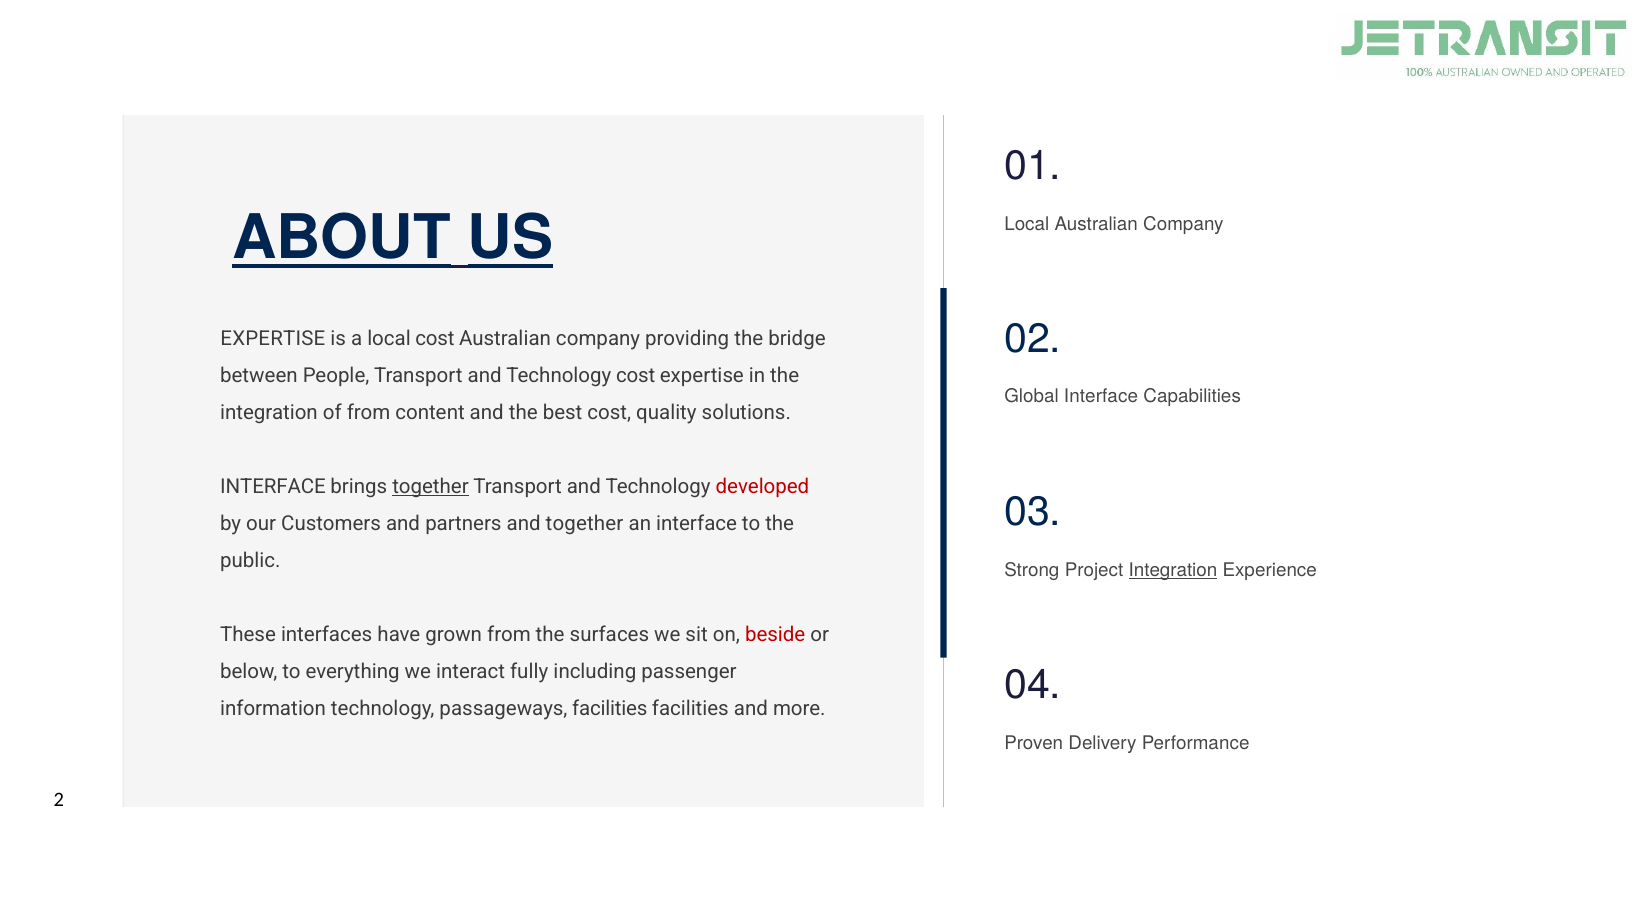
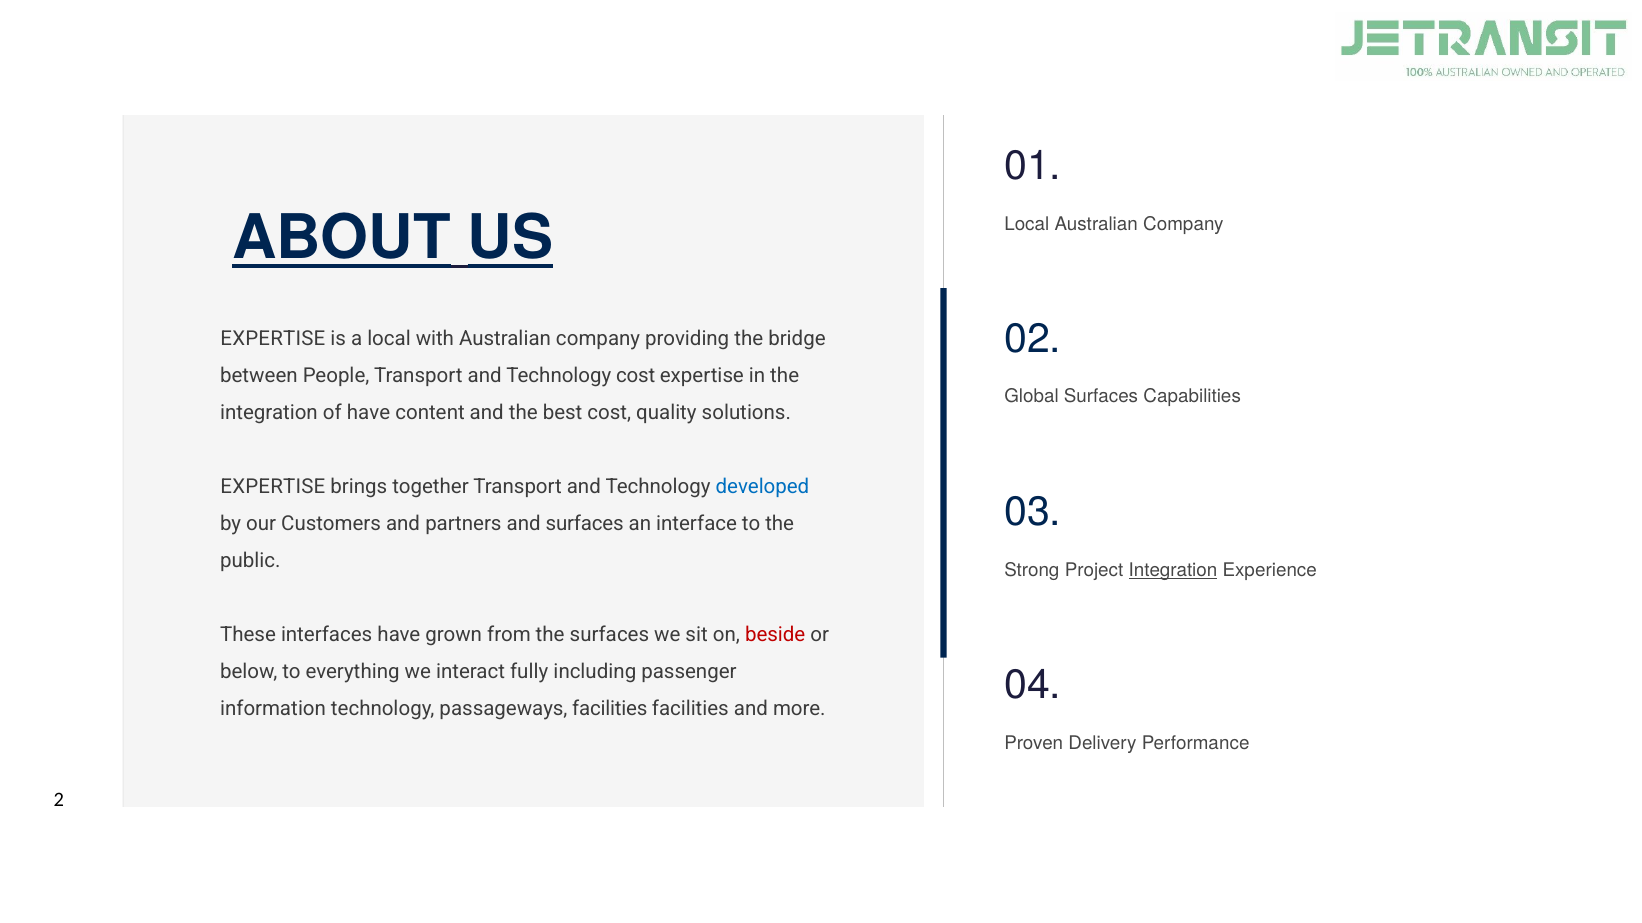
local cost: cost -> with (435, 339)
Global Interface: Interface -> Surfaces (1101, 397)
of from: from -> have (368, 413)
INTERFACE: INTERFACE -> EXPERTISE (273, 487)
together underline: present -> none (430, 487)
developed colour: red -> blue (762, 487)
and together: together -> surfaces (585, 524)
